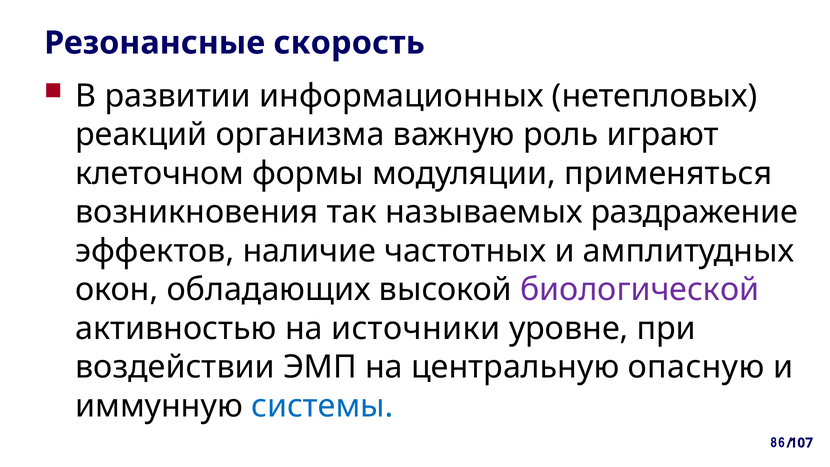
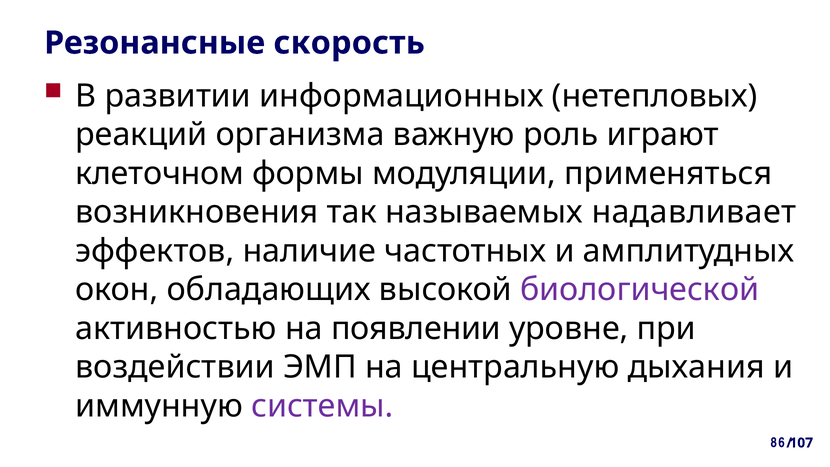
раздражение: раздражение -> надавливает (694, 212)
источники: источники -> появлении (416, 329)
опасную: опасную -> дыхания (696, 367)
системы colour: blue -> purple (322, 406)
